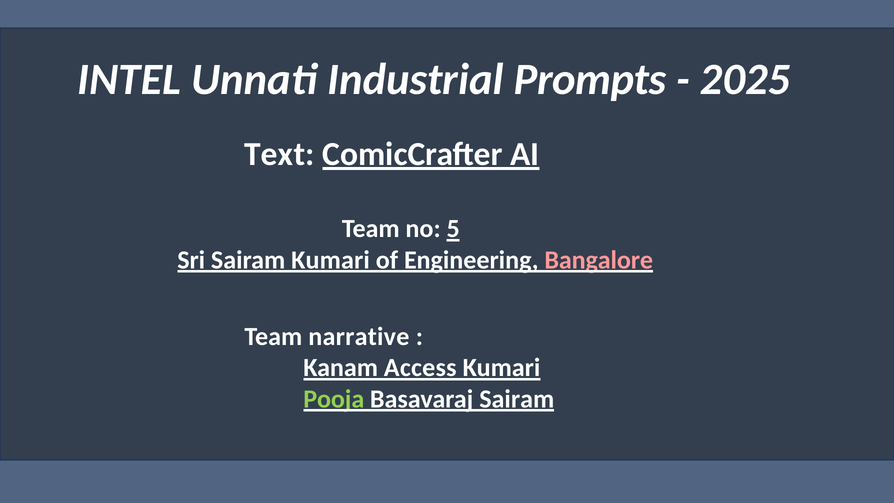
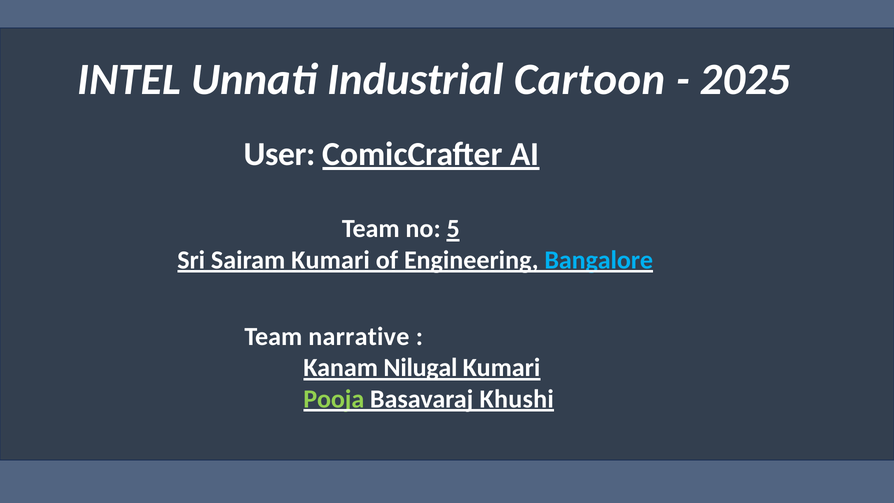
Prompts: Prompts -> Cartoon (590, 80)
Text: Text -> User (280, 154)
Bangalore colour: pink -> light blue (599, 260)
Access: Access -> Nilugal (420, 368)
Basavaraj Sairam: Sairam -> Khushi (517, 399)
